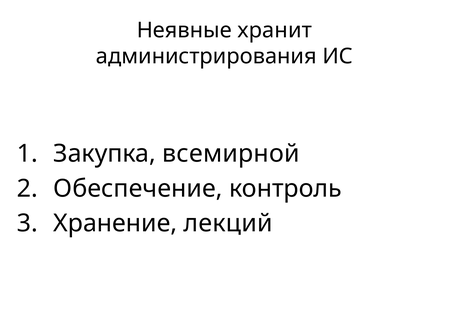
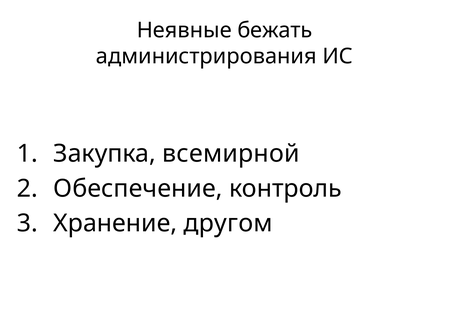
хранит: хранит -> бежать (275, 30)
лекций: лекций -> другом (228, 224)
